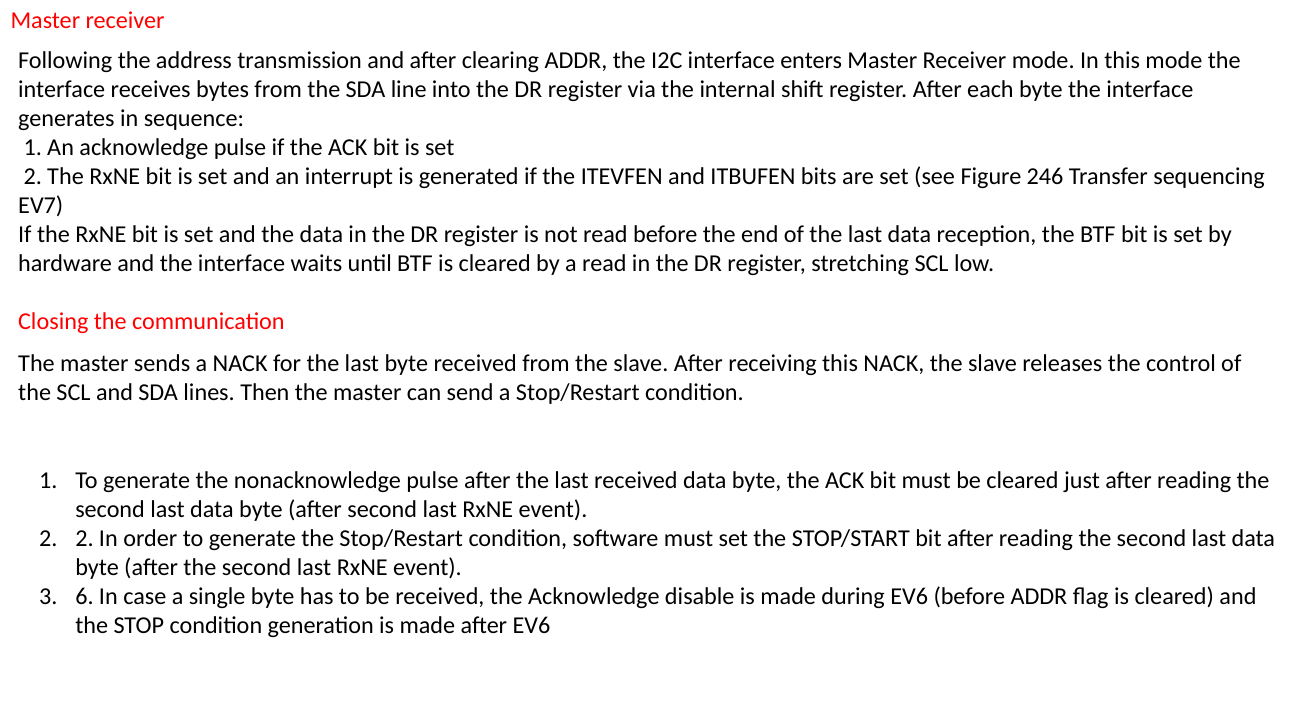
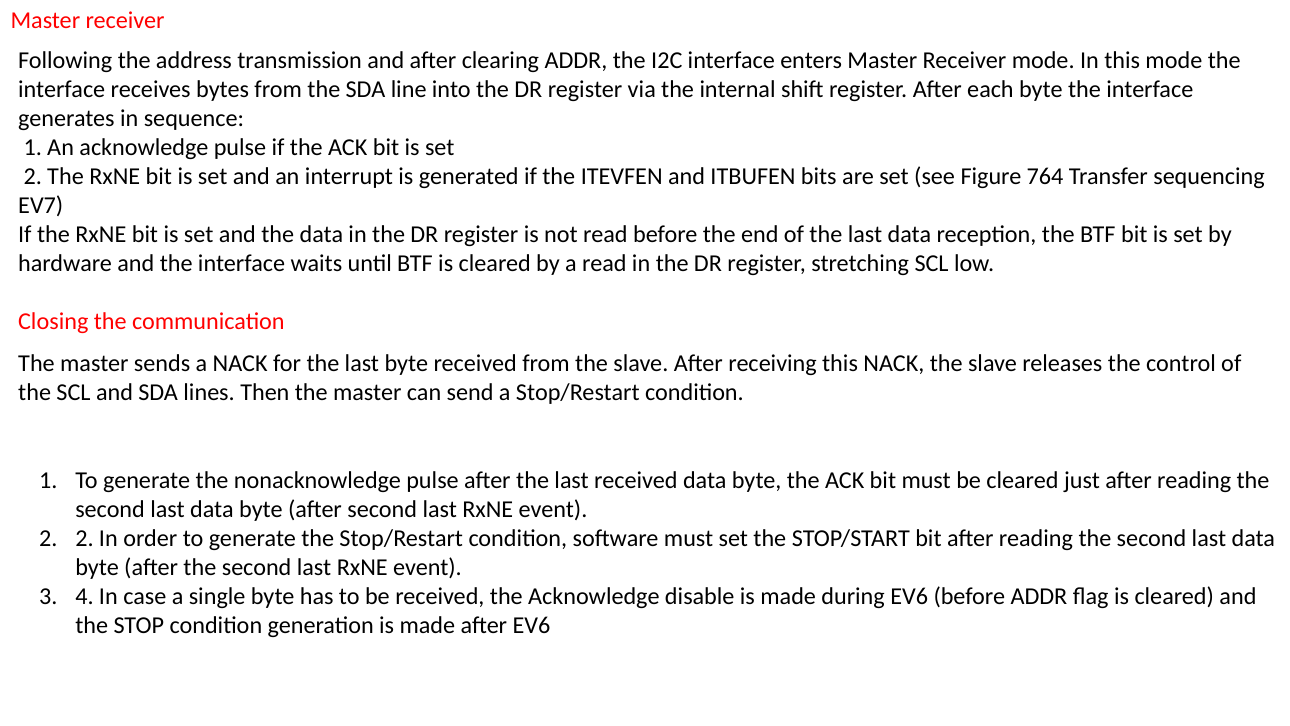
246: 246 -> 764 (1045, 176)
6: 6 -> 4 (85, 596)
